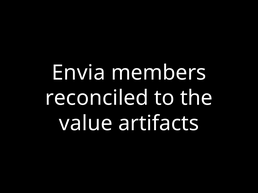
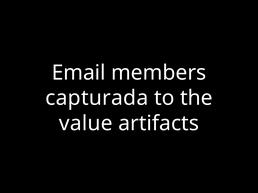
Envia: Envia -> Email (79, 73)
reconciled: reconciled -> capturada (97, 98)
